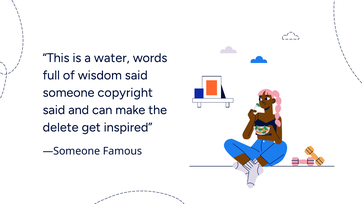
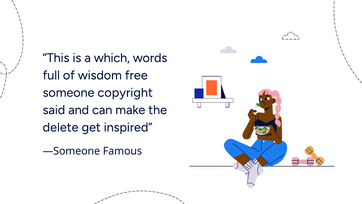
water: water -> which (112, 58)
wisdom said: said -> free (136, 75)
